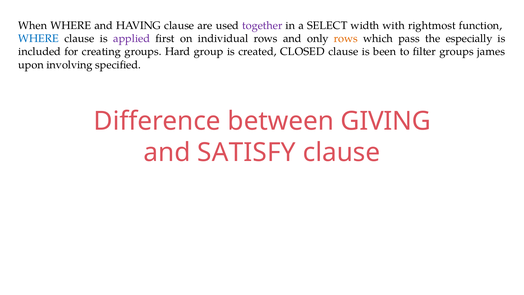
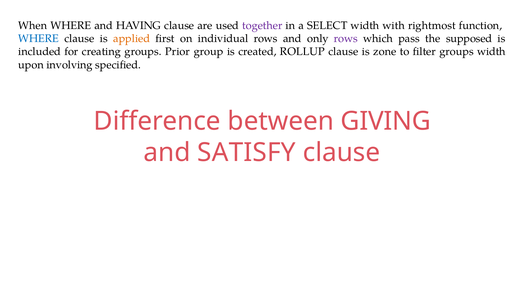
applied colour: purple -> orange (132, 39)
rows colour: orange -> purple (346, 39)
especially: especially -> supposed (469, 39)
Hard: Hard -> Prior (178, 52)
CLOSED: CLOSED -> ROLLUP (302, 52)
been: been -> zone (385, 52)
groups james: james -> width (491, 52)
